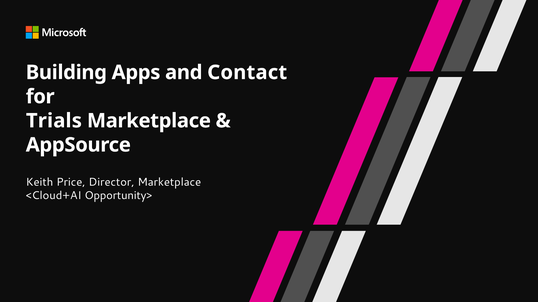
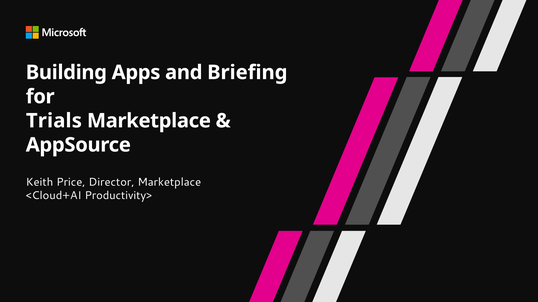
Contact: Contact -> Briefing (247, 73)
Opportunity>: Opportunity> -> Productivity> (118, 196)
